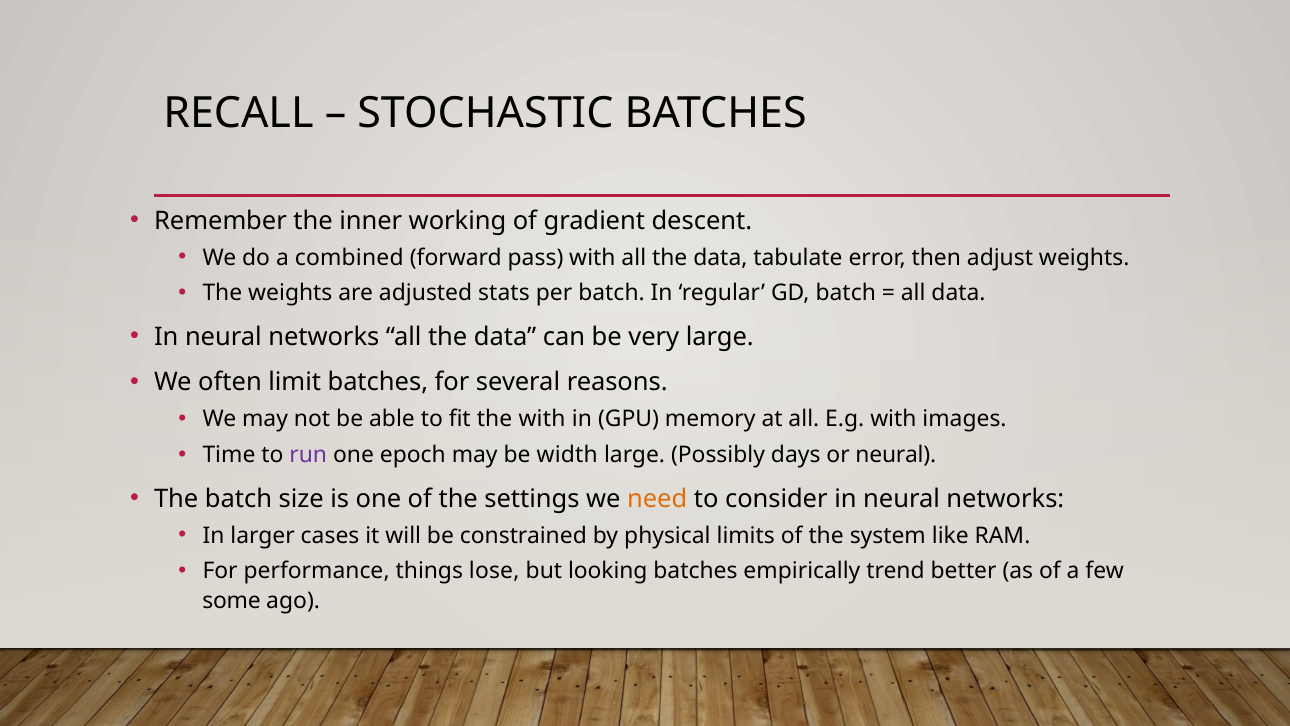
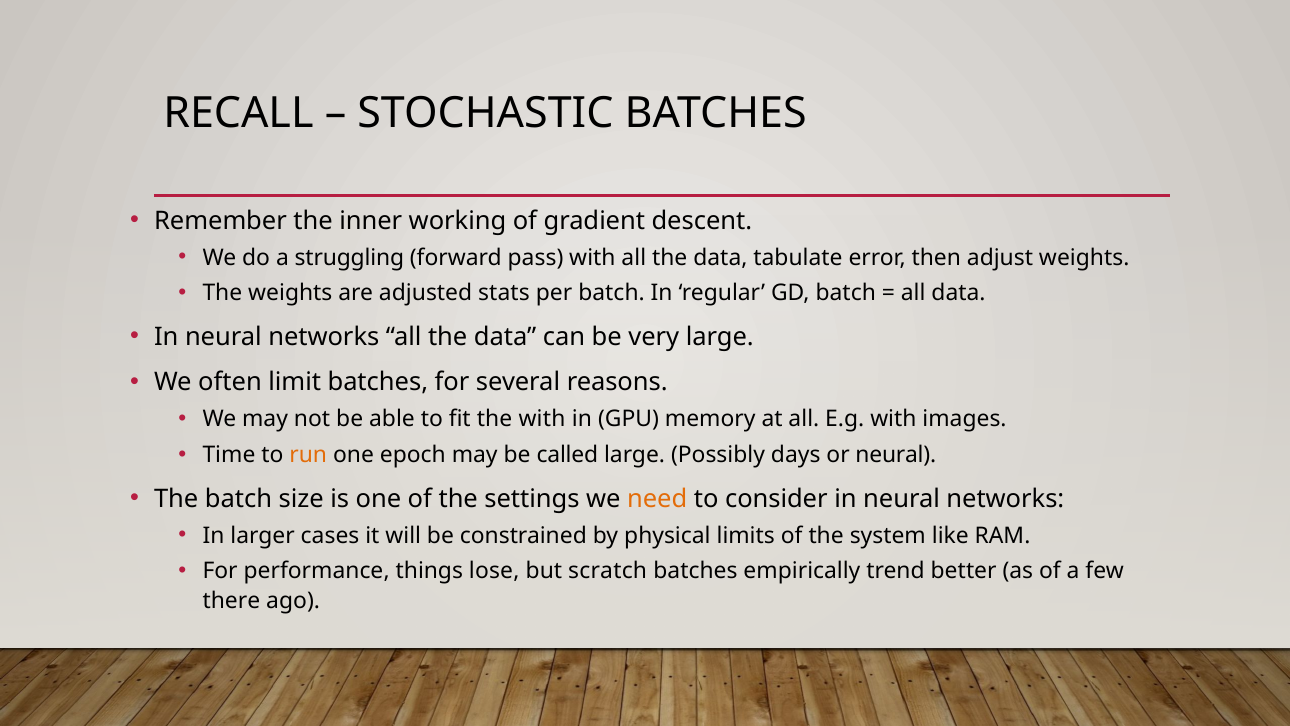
combined: combined -> struggling (349, 258)
run colour: purple -> orange (308, 455)
width: width -> called (567, 455)
looking: looking -> scratch (608, 571)
some: some -> there (231, 601)
